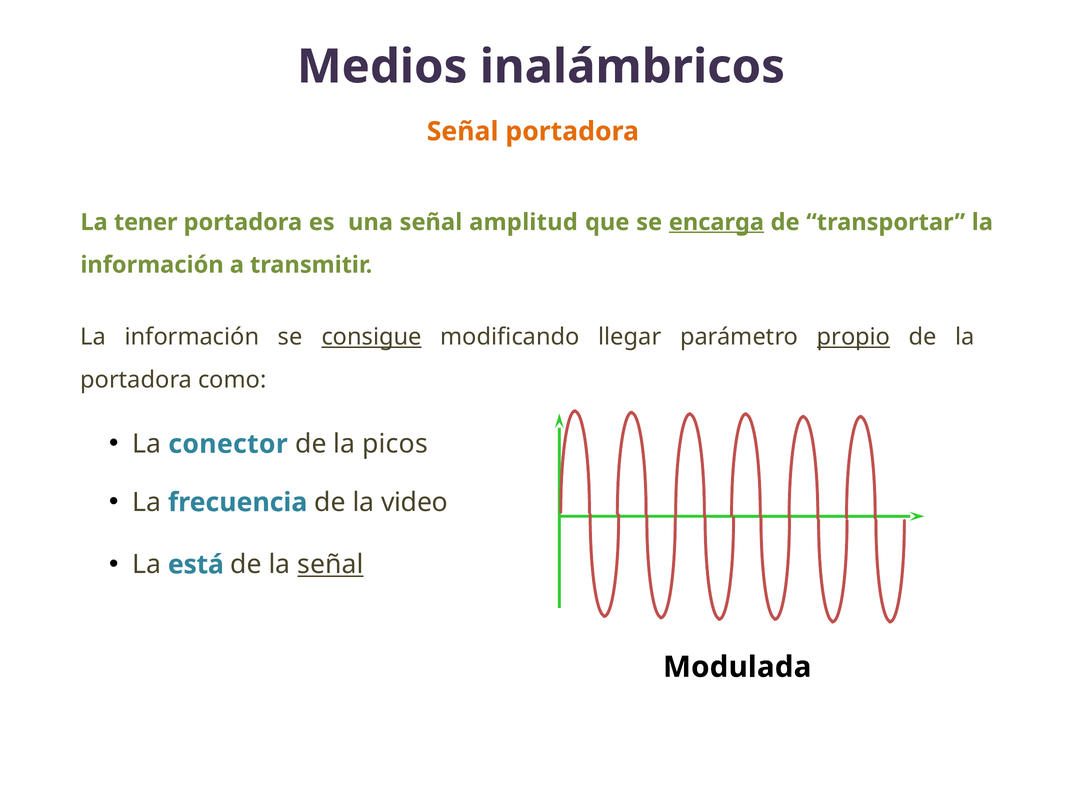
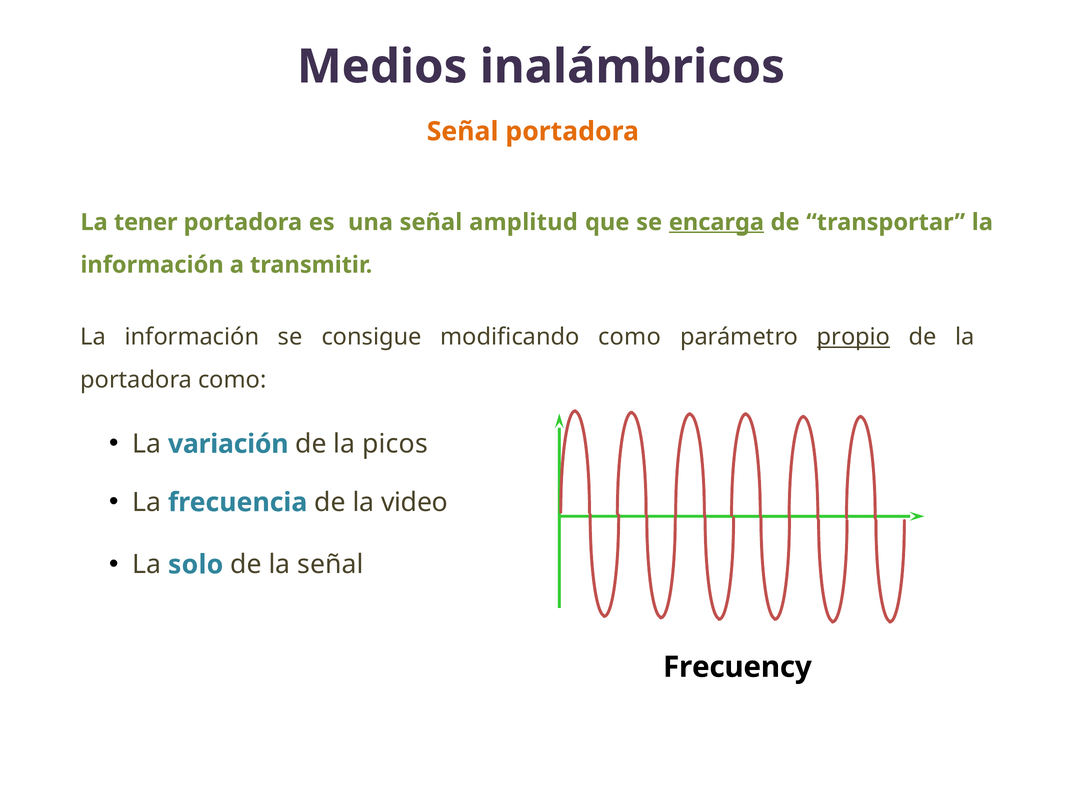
consigue underline: present -> none (372, 337)
modificando llegar: llegar -> como (630, 337)
conector: conector -> variación (228, 444)
está: está -> solo (196, 564)
señal underline: present -> none (330, 564)
Modulada: Modulada -> Frecuency (737, 667)
